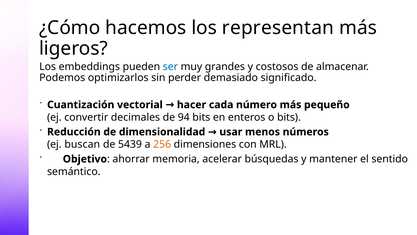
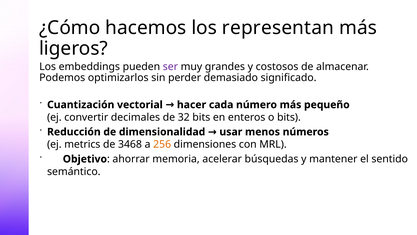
ser colour: blue -> purple (170, 66)
94: 94 -> 32 (184, 117)
buscan: buscan -> metrics (82, 144)
5439: 5439 -> 3468 (130, 144)
